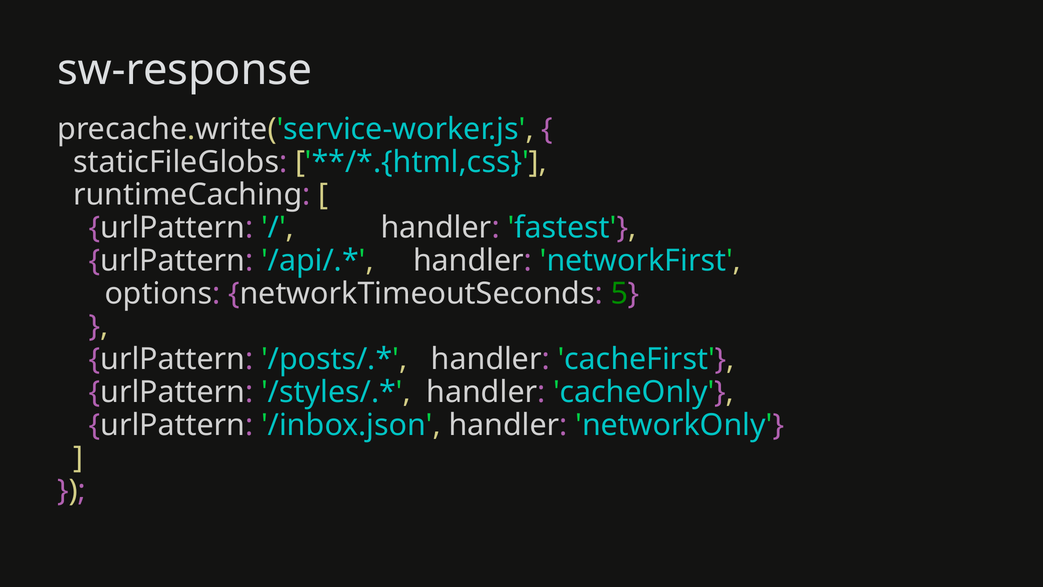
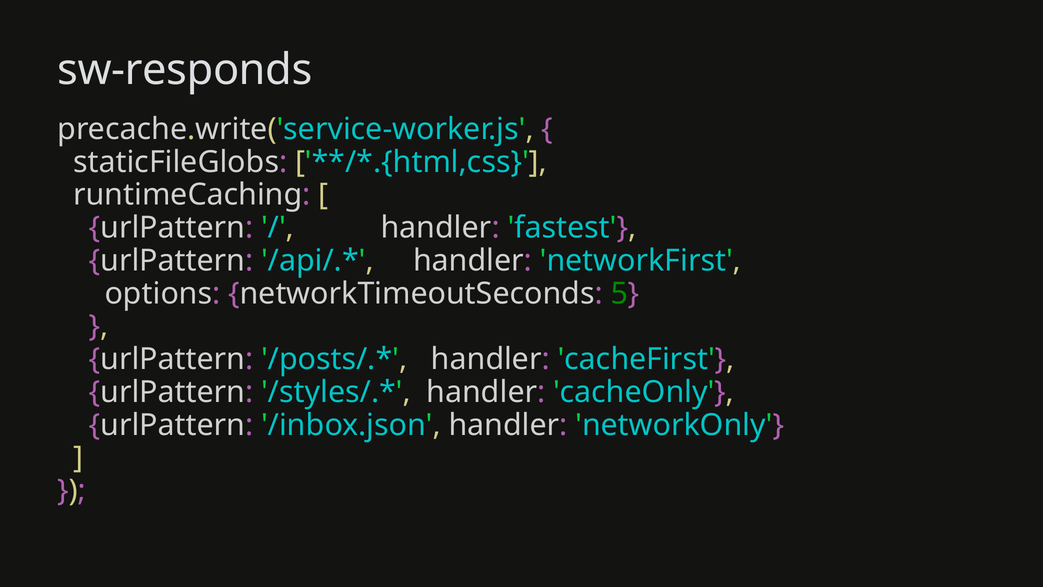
sw-response: sw-response -> sw-responds (185, 70)
